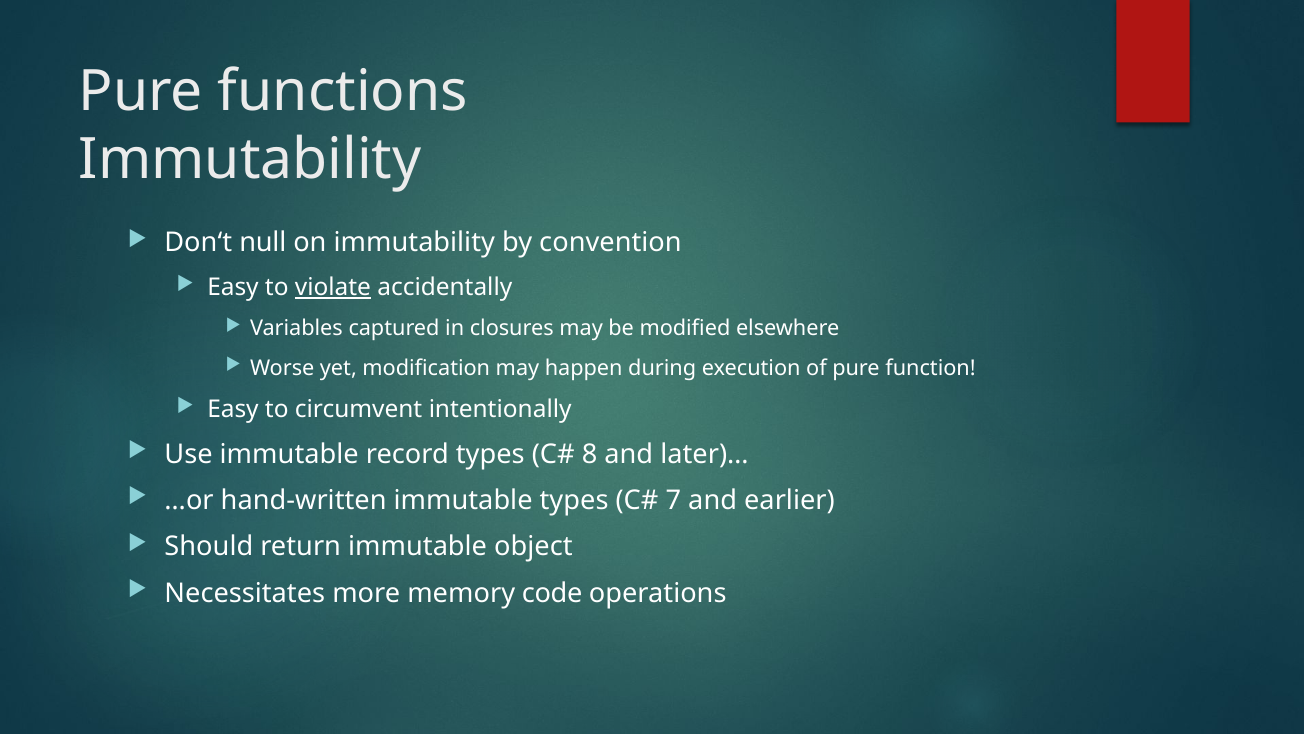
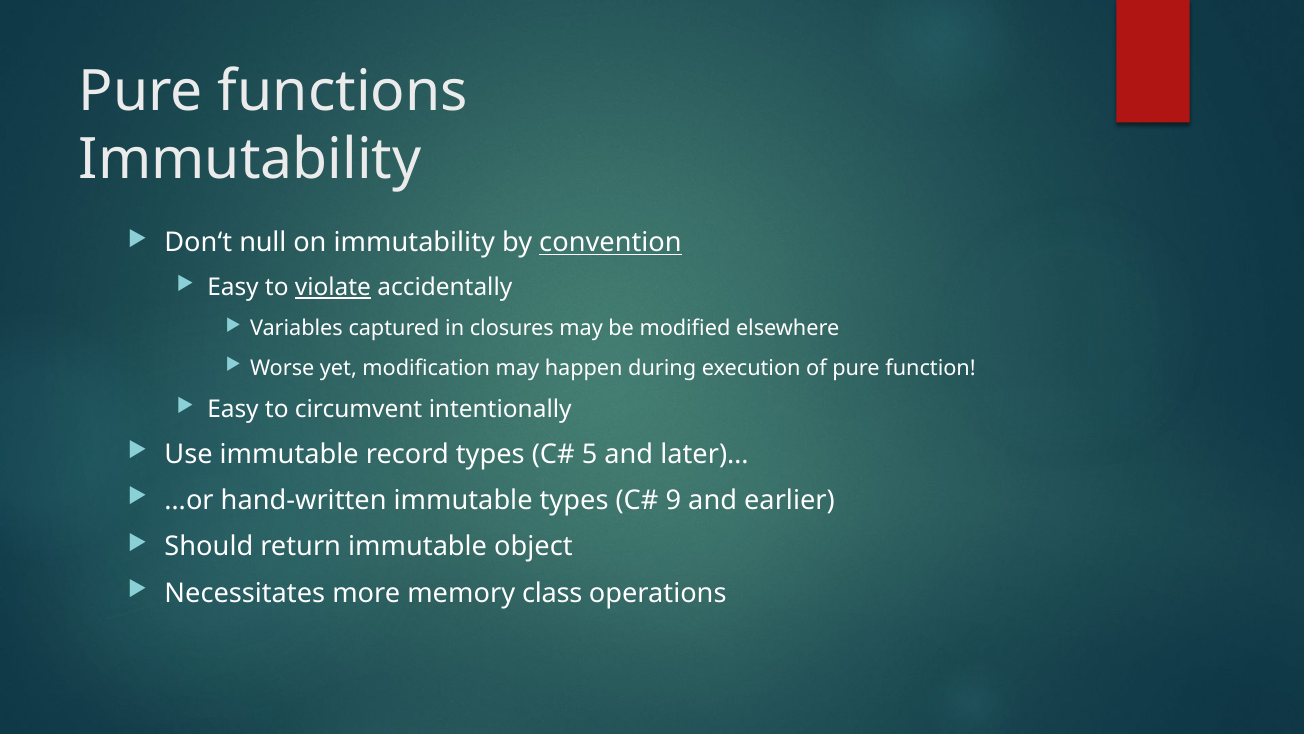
convention underline: none -> present (610, 243)
8: 8 -> 5 (590, 454)
7: 7 -> 9 (673, 500)
code: code -> class (552, 593)
